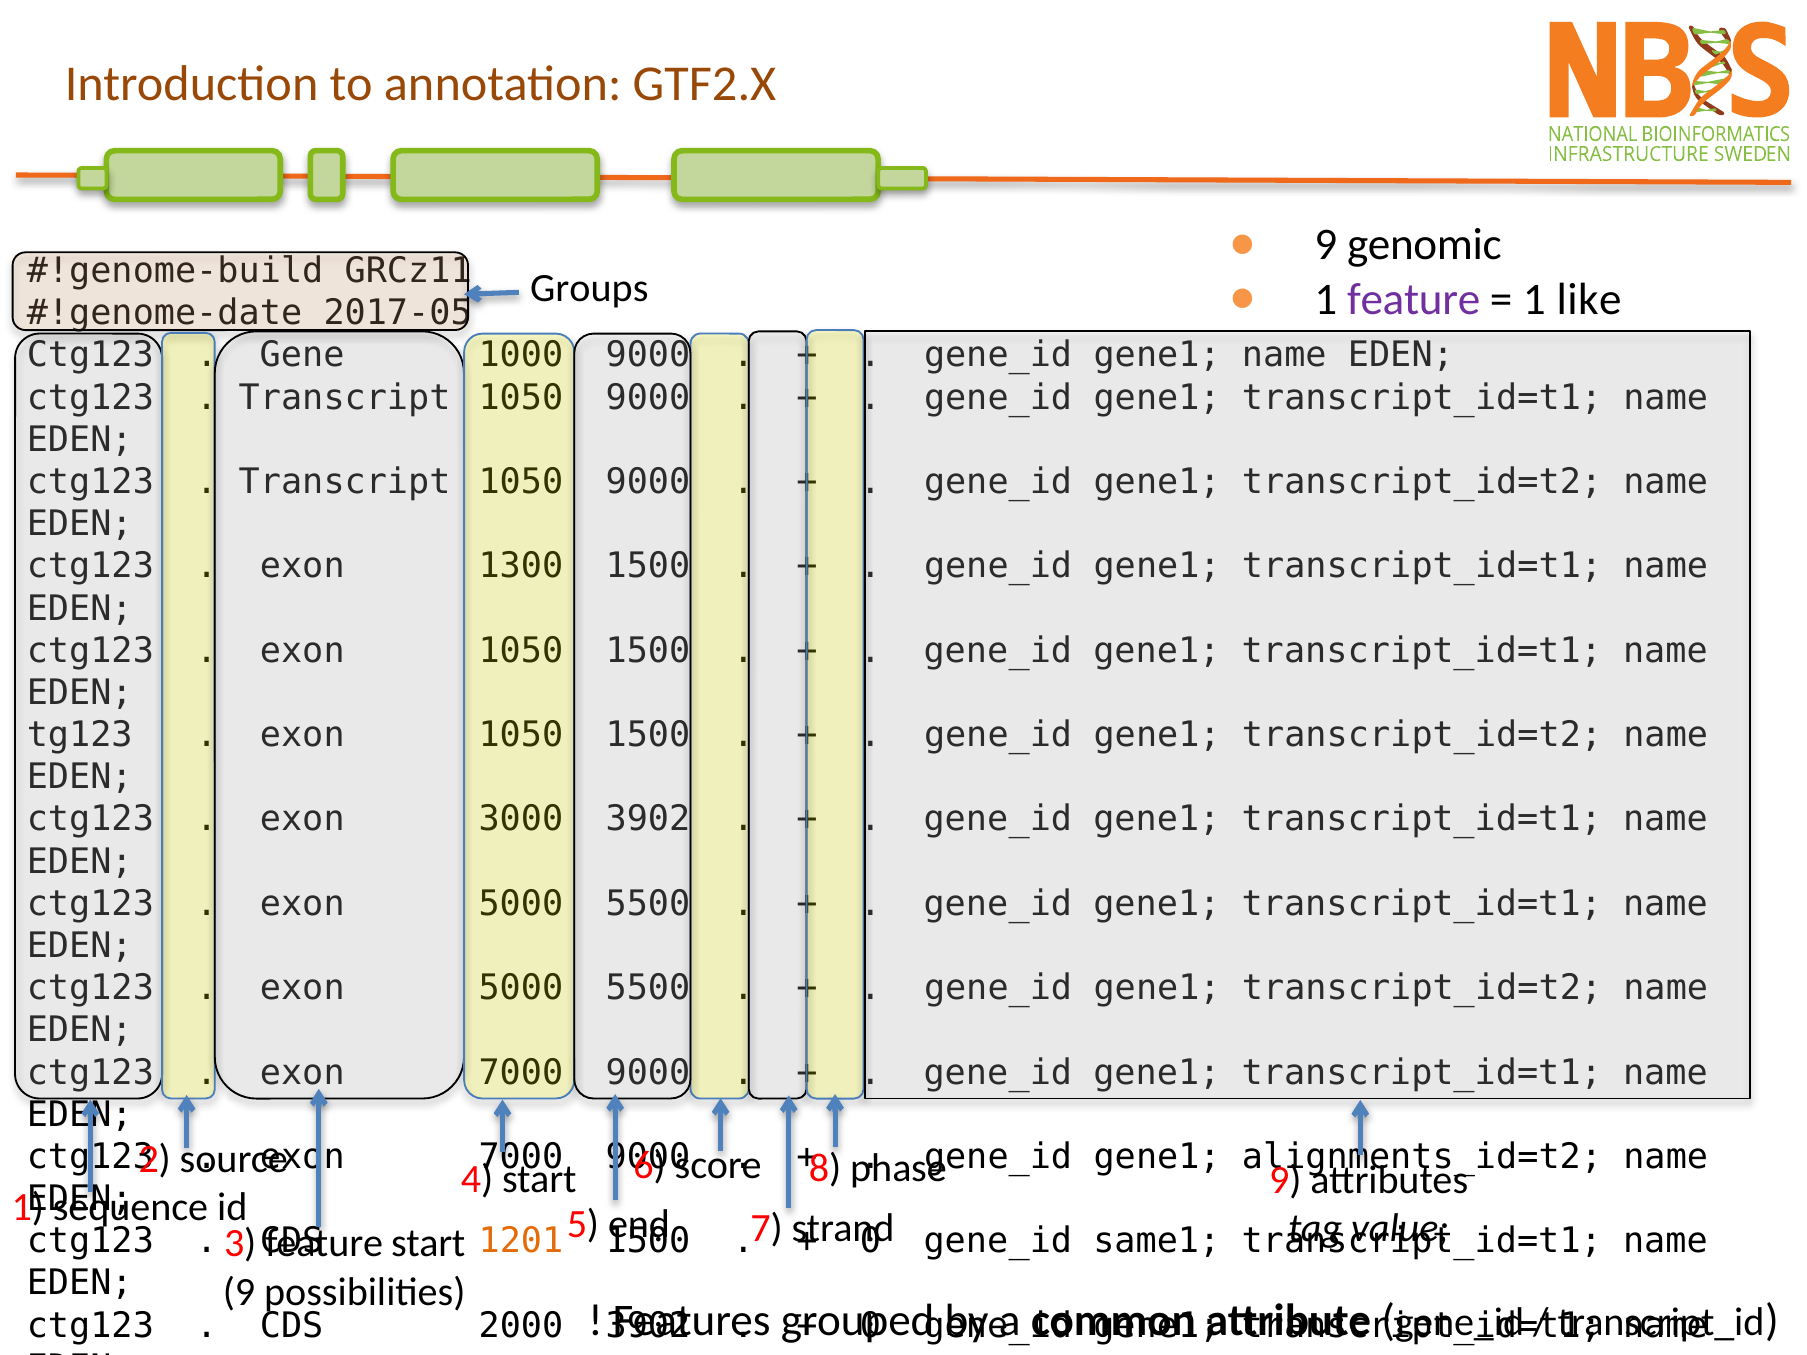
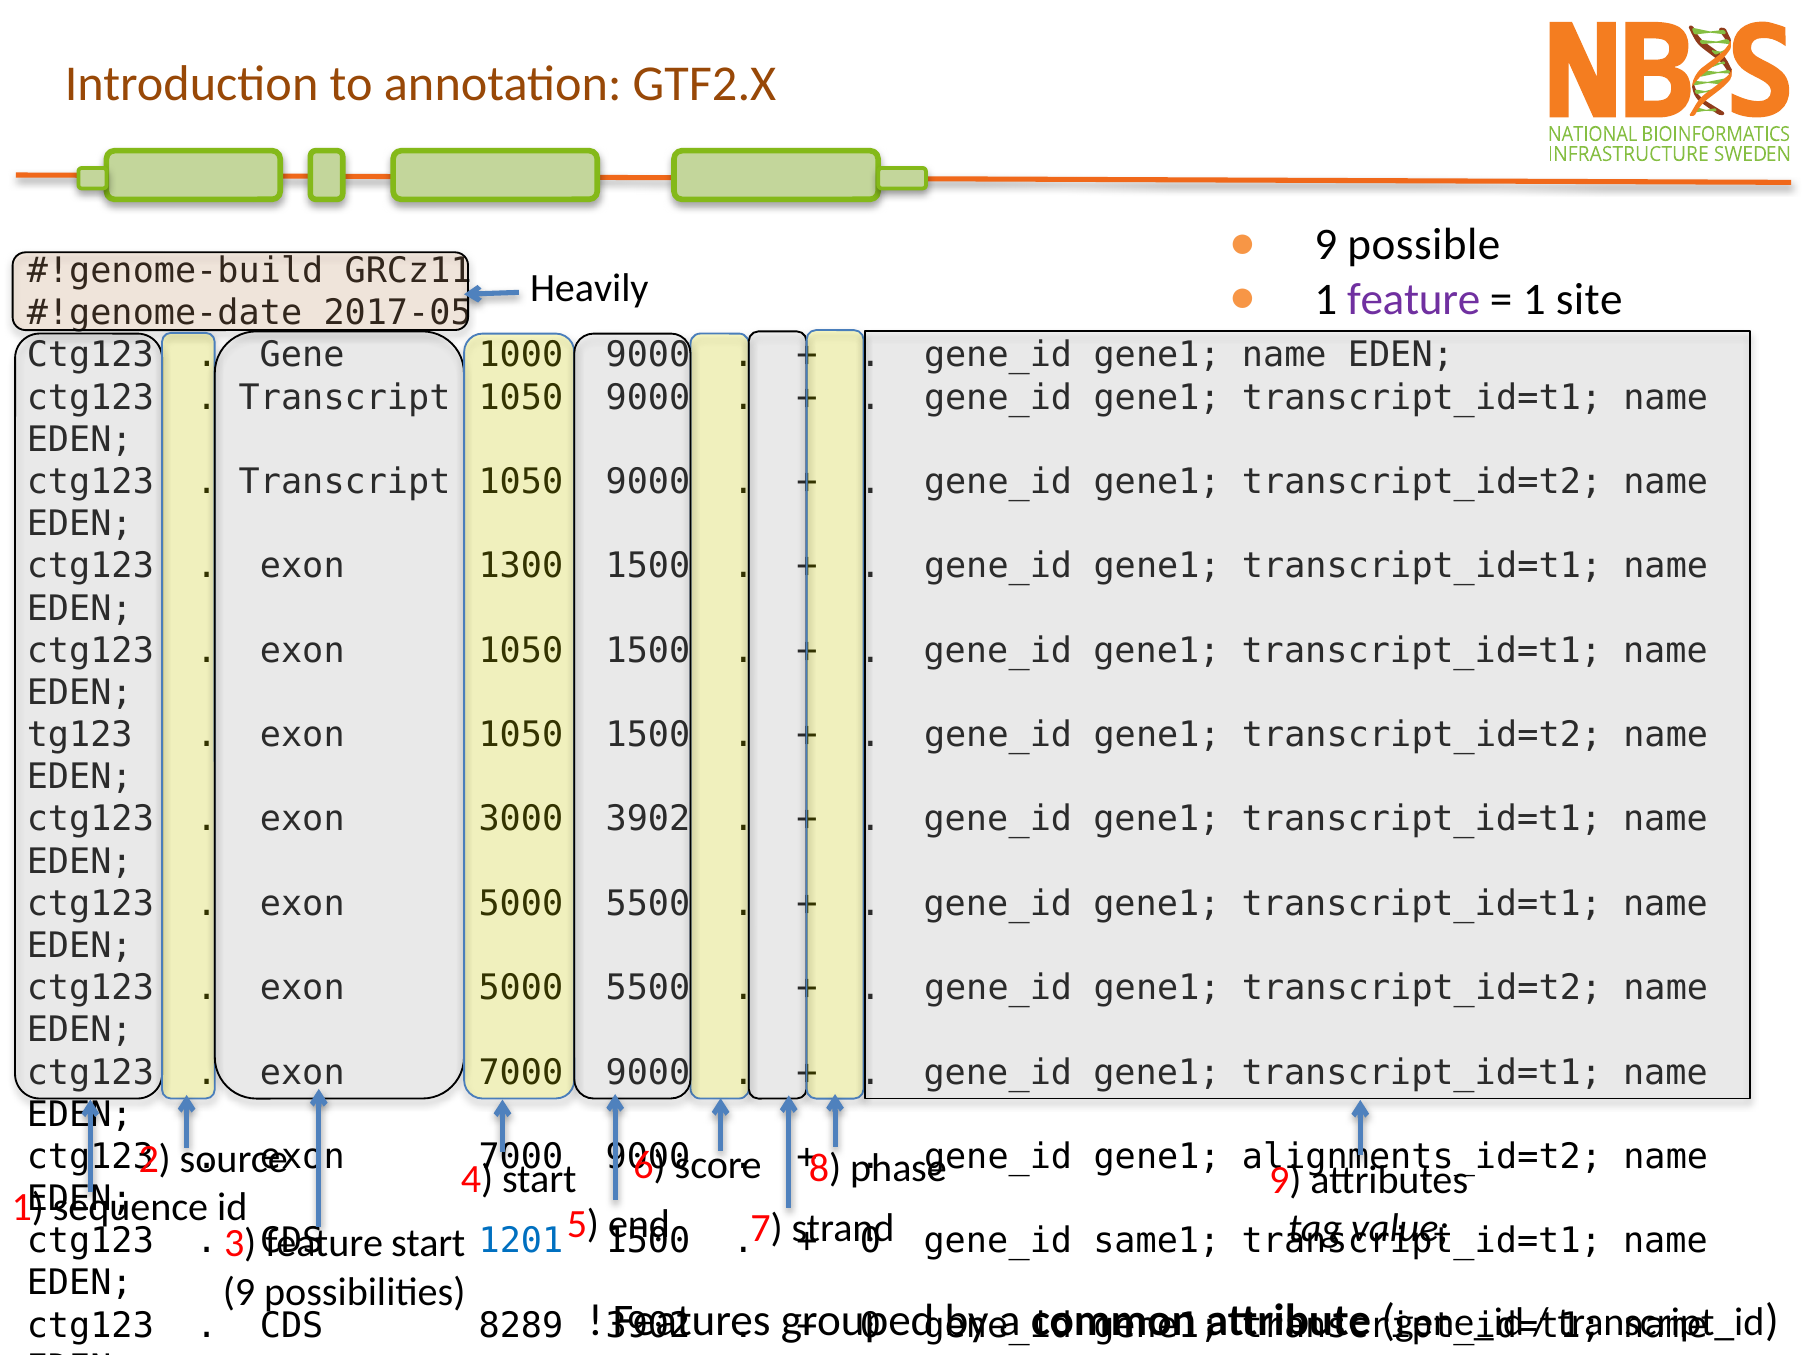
genomic: genomic -> possible (1424, 245)
Groups: Groups -> Heavily (589, 288)
like: like -> site (1589, 299)
1201 colour: orange -> blue (521, 1241)
2000: 2000 -> 8289 (521, 1326)
